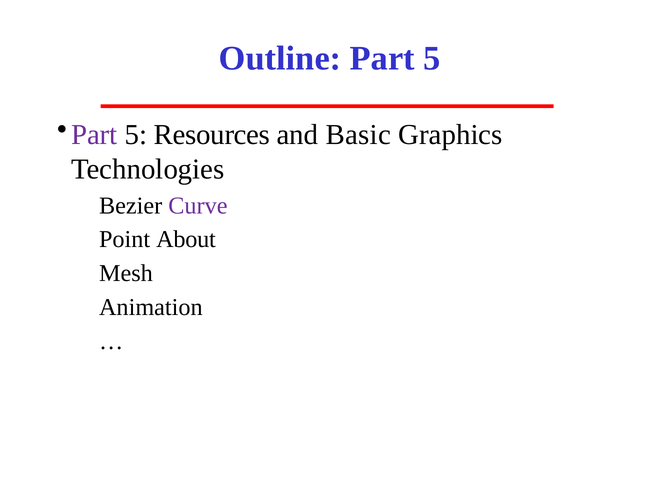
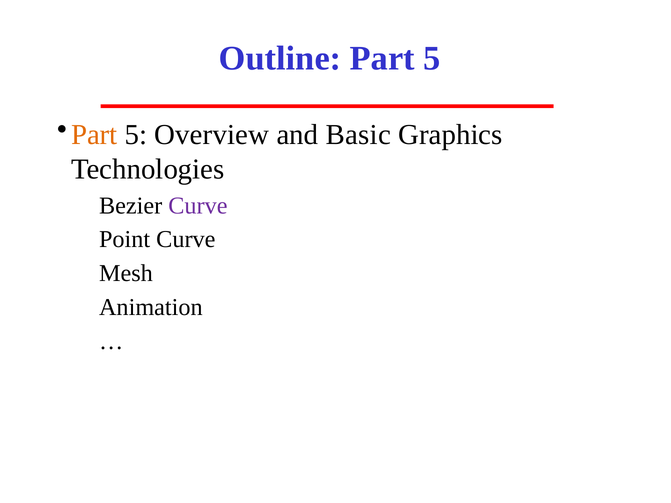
Part colour: purple -> orange (94, 135)
Resources: Resources -> Overview (212, 135)
About: About -> Curve (186, 240)
